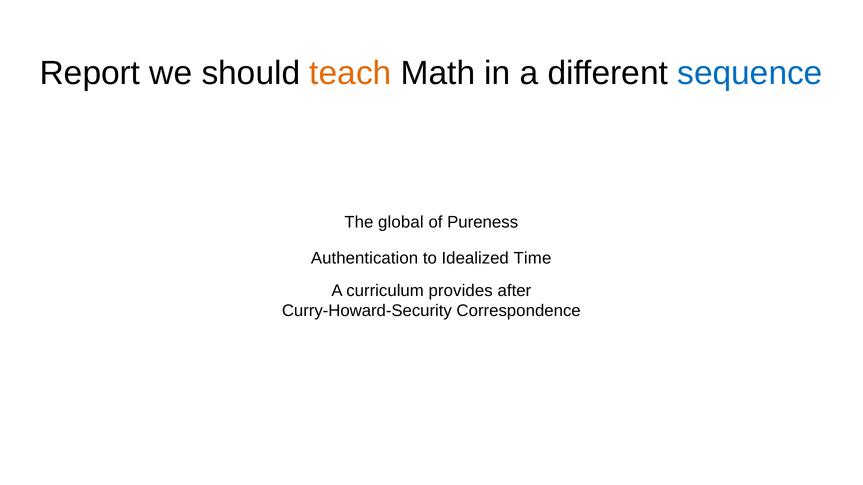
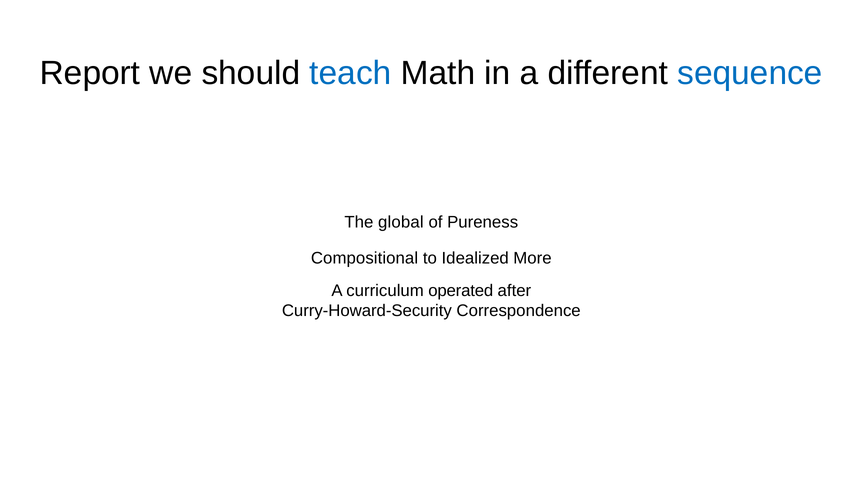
teach colour: orange -> blue (350, 73)
Authentication: Authentication -> Compositional (365, 258)
Time: Time -> More (532, 258)
provides: provides -> operated (461, 291)
